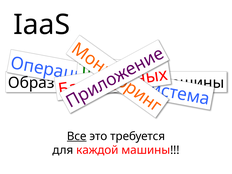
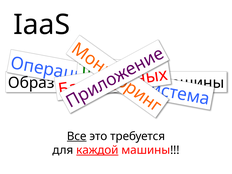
каждой underline: none -> present (97, 150)
